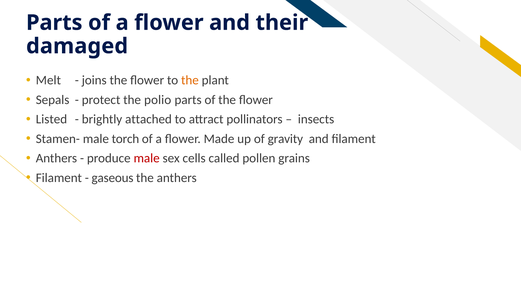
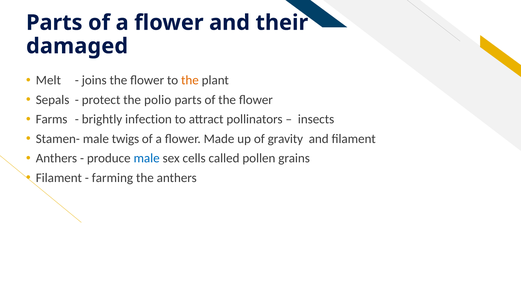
Listed: Listed -> Farms (52, 119)
attached: attached -> infection (148, 119)
torch: torch -> twigs (125, 139)
male colour: red -> blue (147, 158)
gaseous: gaseous -> farming (112, 178)
